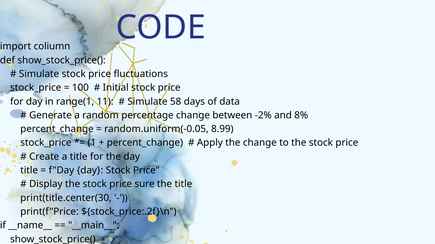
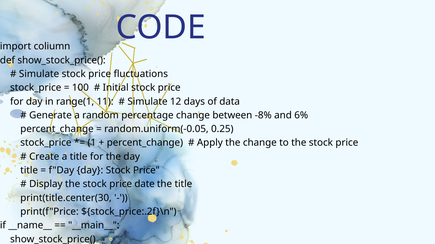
58: 58 -> 12 (176, 102)
-2%: -2% -> -8% (263, 116)
8%: 8% -> 6% (301, 116)
8.99: 8.99 -> 0.25 (222, 129)
sure: sure -> date (145, 185)
